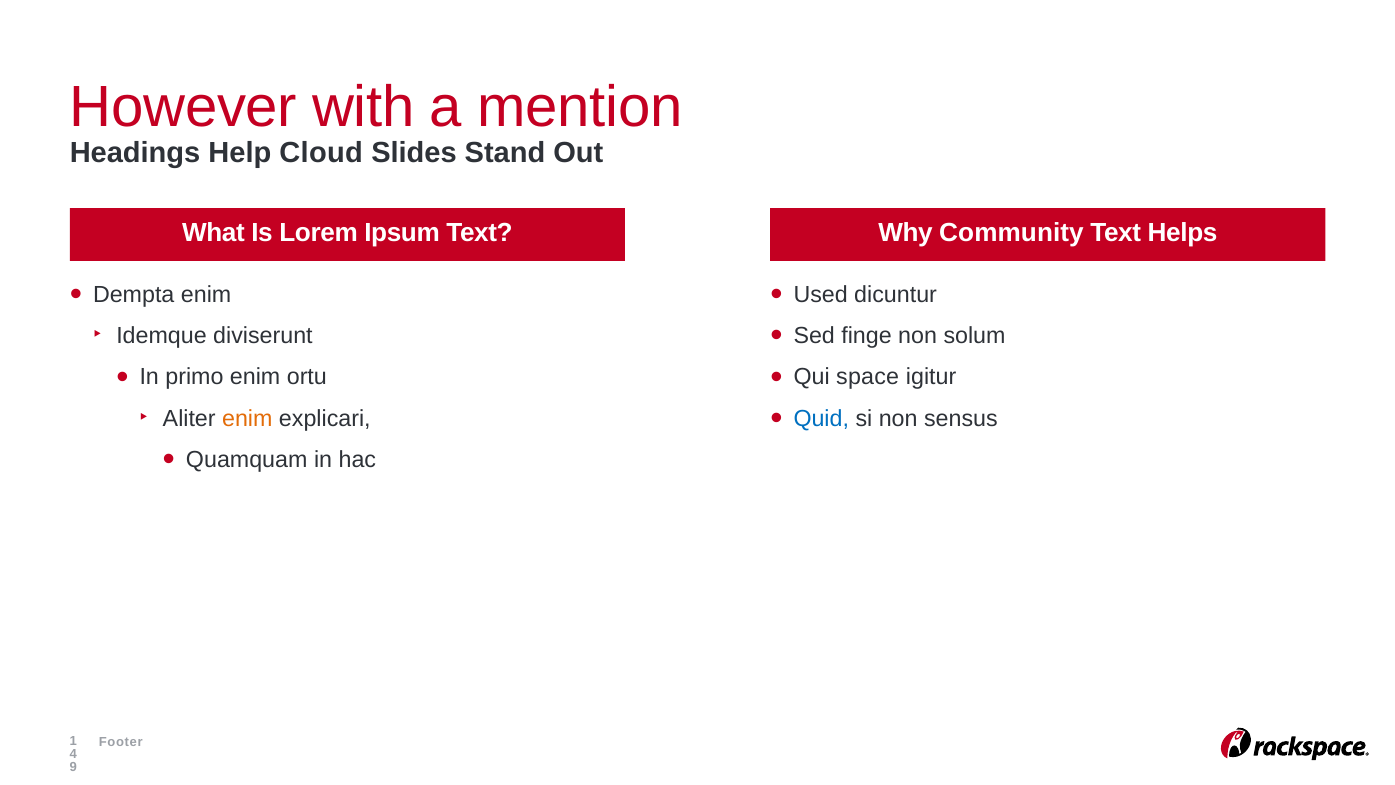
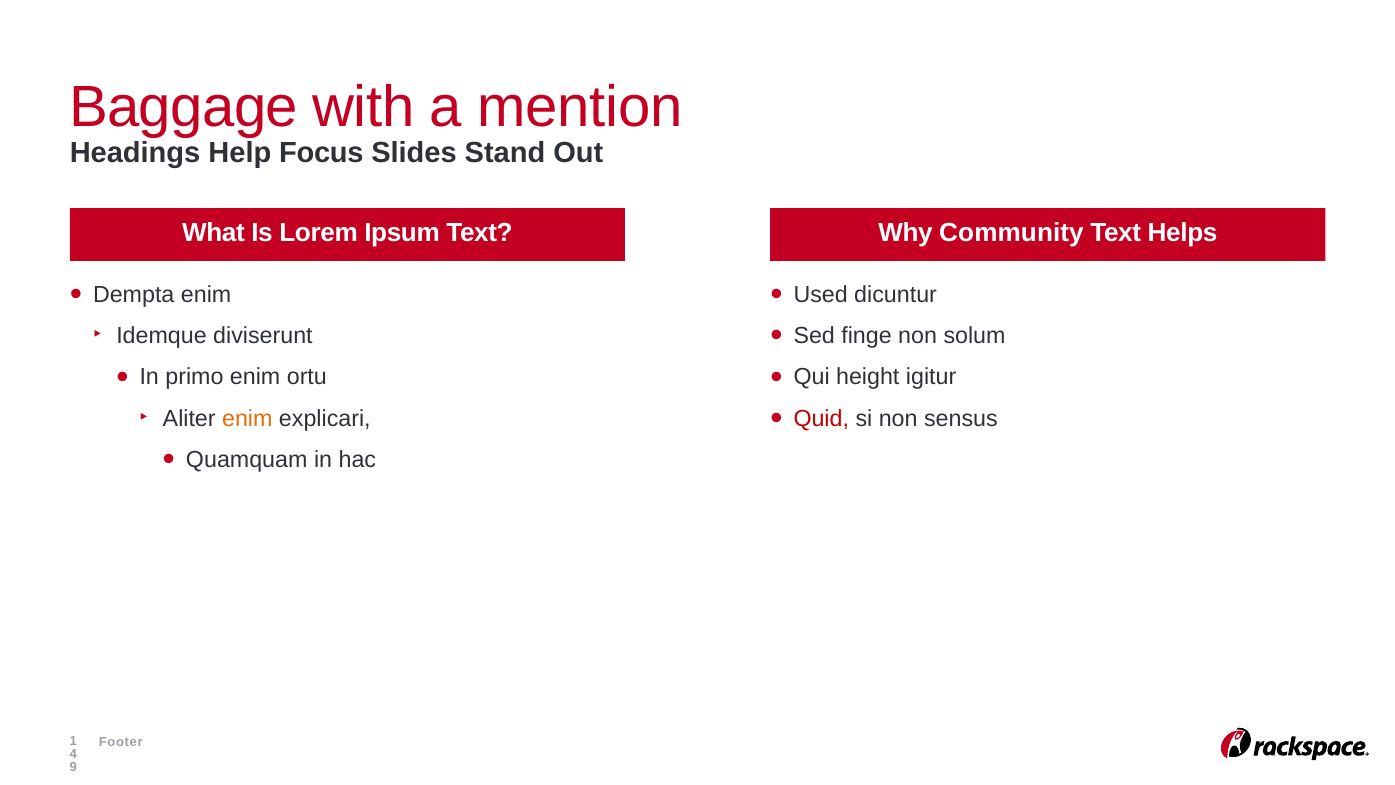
However: However -> Baggage (184, 107)
Cloud: Cloud -> Focus (321, 153)
space: space -> height (868, 377)
Quid colour: blue -> red (821, 418)
